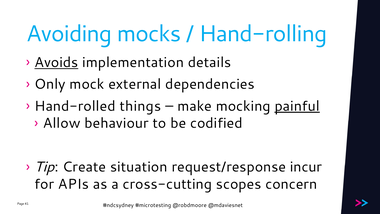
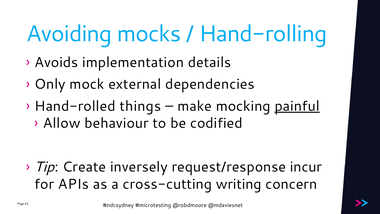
Avoids underline: present -> none (56, 62)
situation: situation -> inversely (139, 167)
scopes: scopes -> writing (239, 184)
